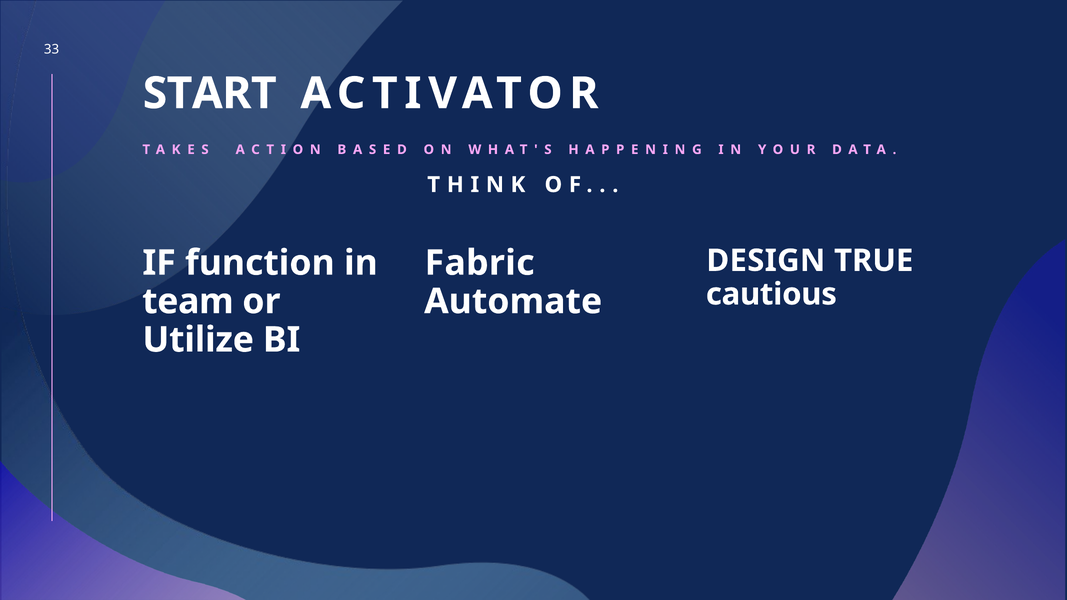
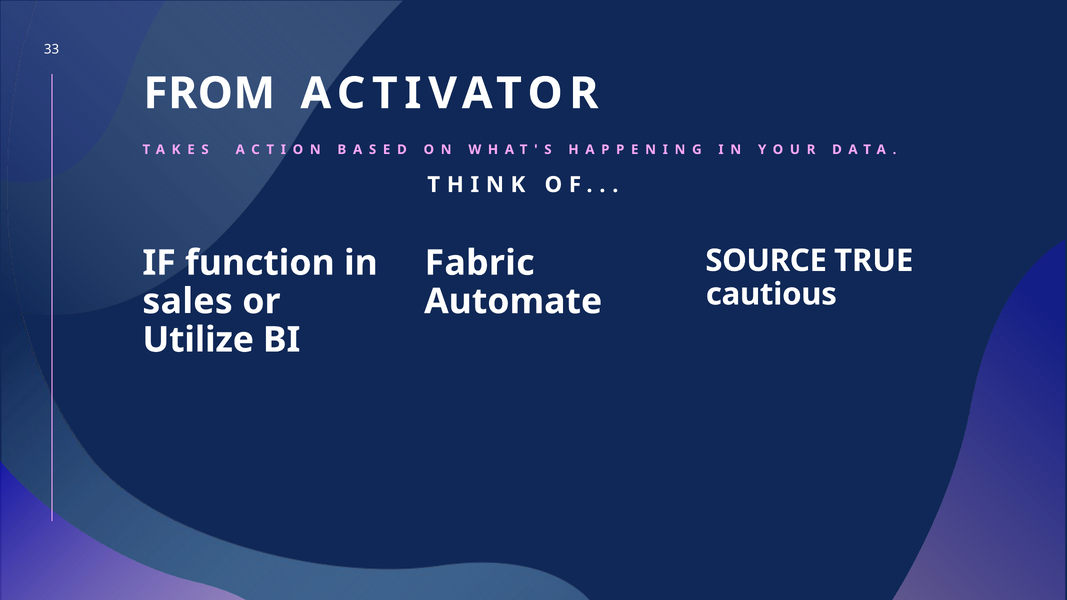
START: START -> FROM (209, 93)
DESIGN: DESIGN -> SOURCE (766, 261)
team: team -> sales (188, 302)
